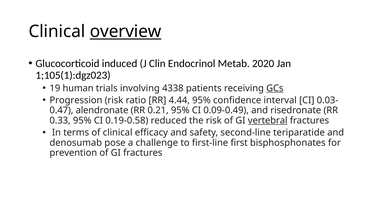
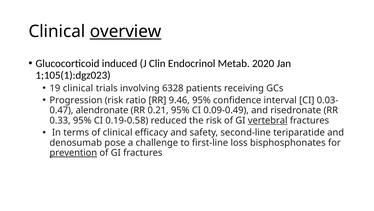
19 human: human -> clinical (78, 88)
4338: 4338 -> 6328 (173, 88)
GCs underline: present -> none (275, 88)
4.44: 4.44 -> 9.46 (179, 100)
first: first -> loss (239, 142)
prevention underline: none -> present (73, 152)
